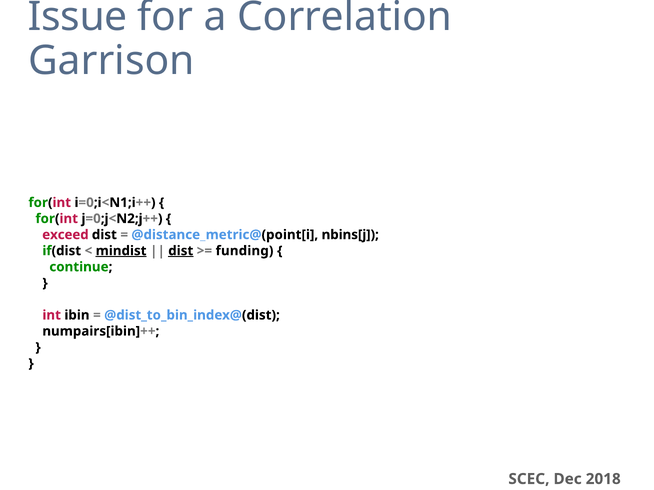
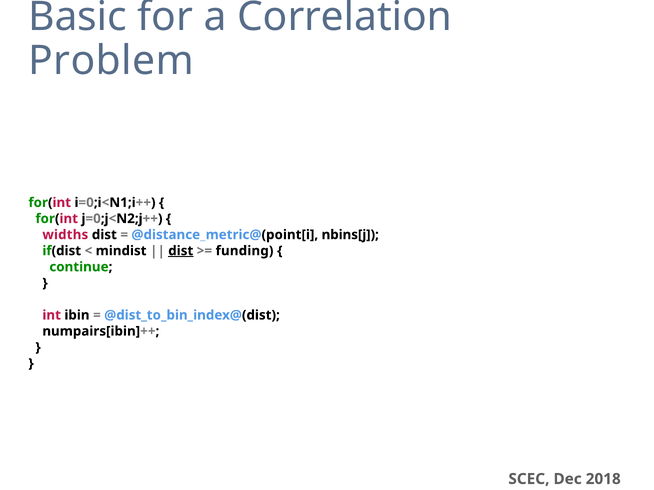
Issue: Issue -> Basic (77, 17)
Garrison: Garrison -> Problem (111, 61)
exceed: exceed -> widths (65, 235)
mindist underline: present -> none (121, 251)
